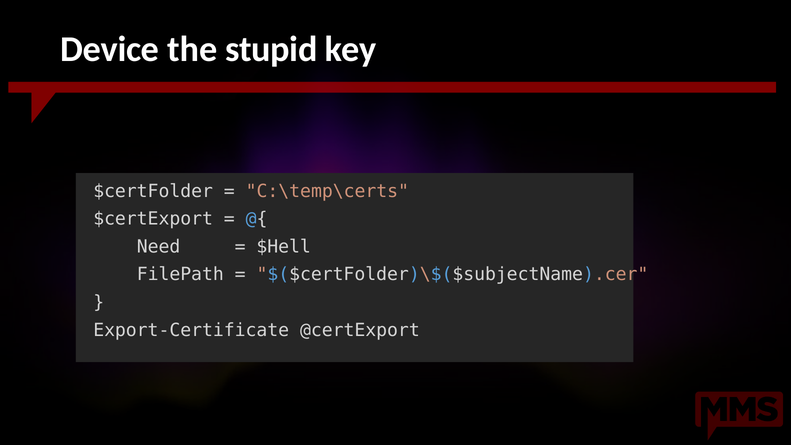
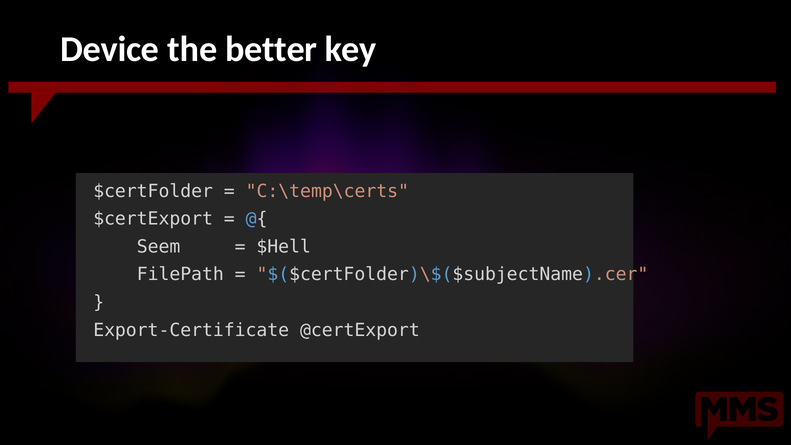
stupid: stupid -> better (271, 49)
Need: Need -> Seem (159, 247)
